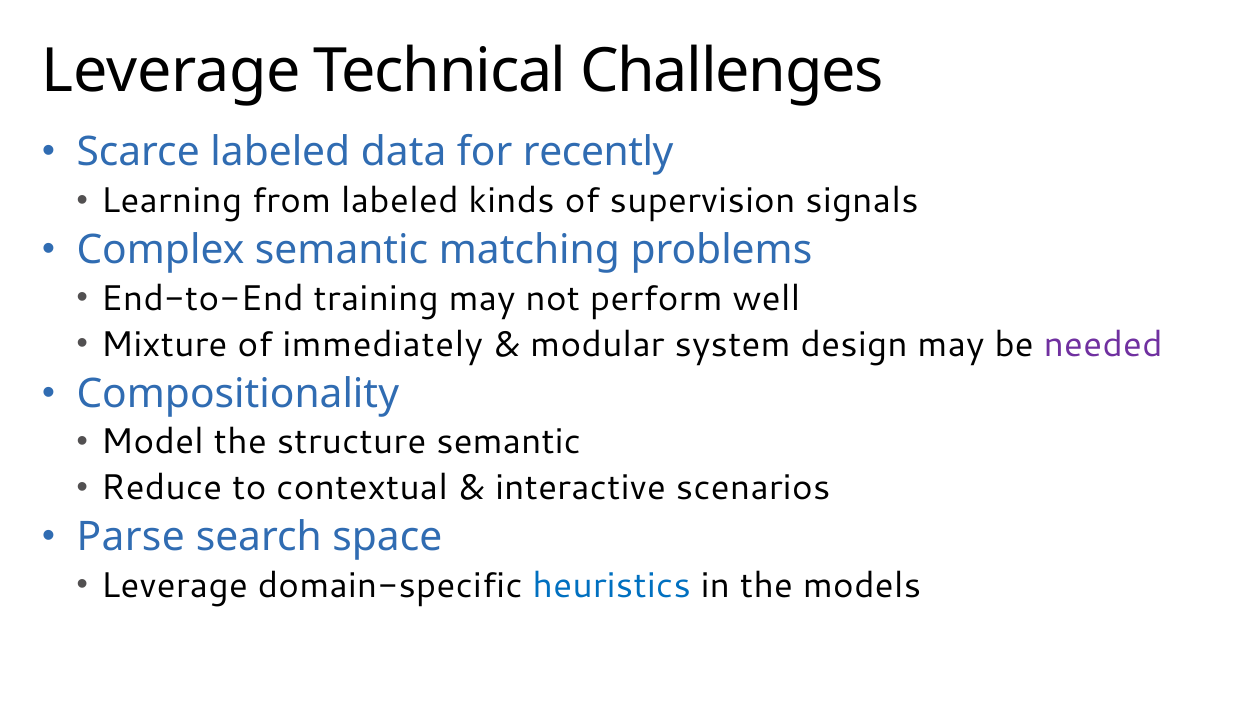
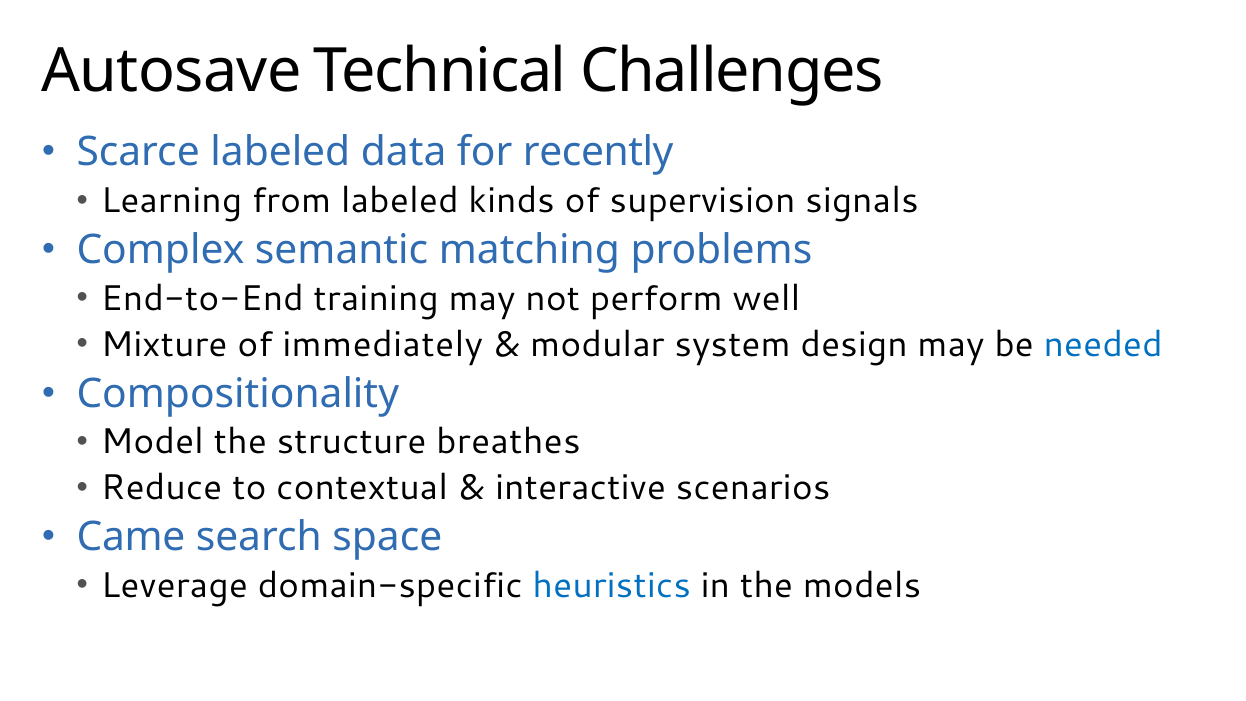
Leverage: Leverage -> Autosave (171, 72)
needed colour: purple -> blue (1103, 344)
structure semantic: semantic -> breathes (508, 442)
Parse: Parse -> Came (131, 537)
